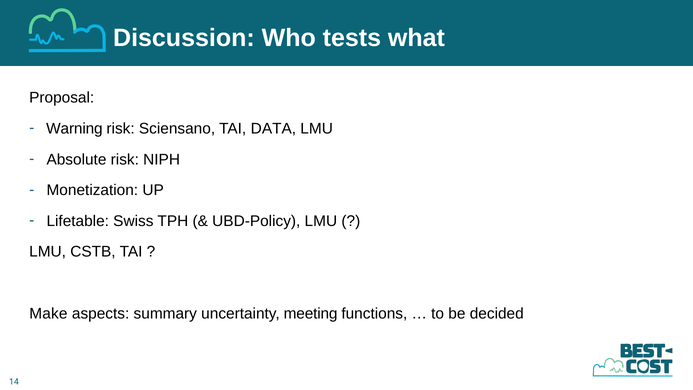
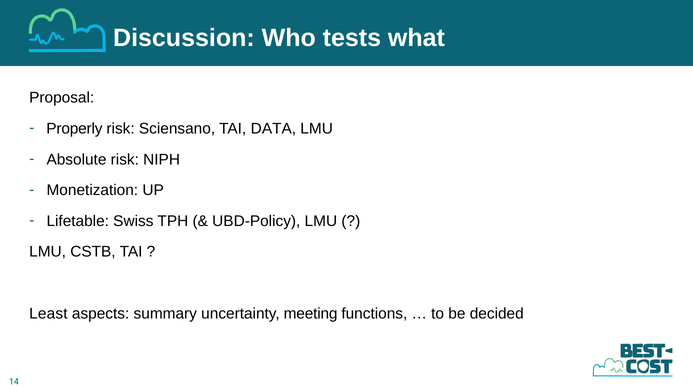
Warning: Warning -> Properly (74, 129)
Make: Make -> Least (48, 313)
